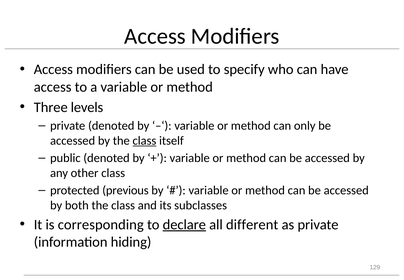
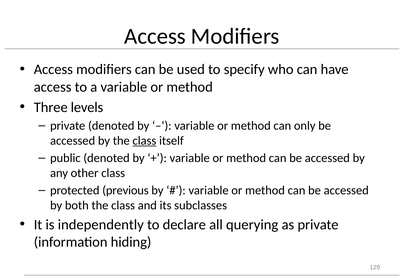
corresponding: corresponding -> independently (101, 224)
declare underline: present -> none (184, 224)
different: different -> querying (252, 224)
